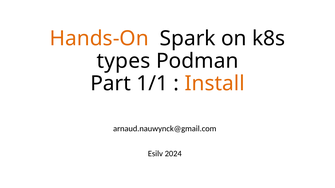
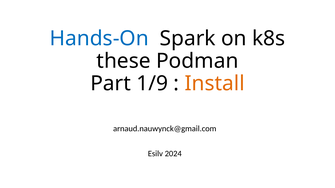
Hands-On colour: orange -> blue (99, 39)
types: types -> these (124, 61)
1/1: 1/1 -> 1/9 (152, 84)
